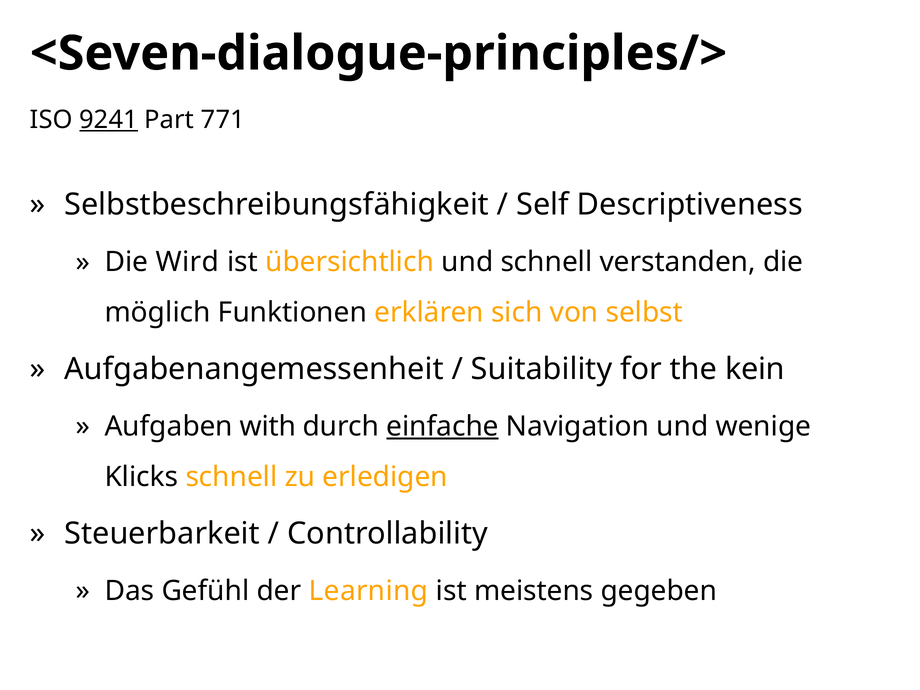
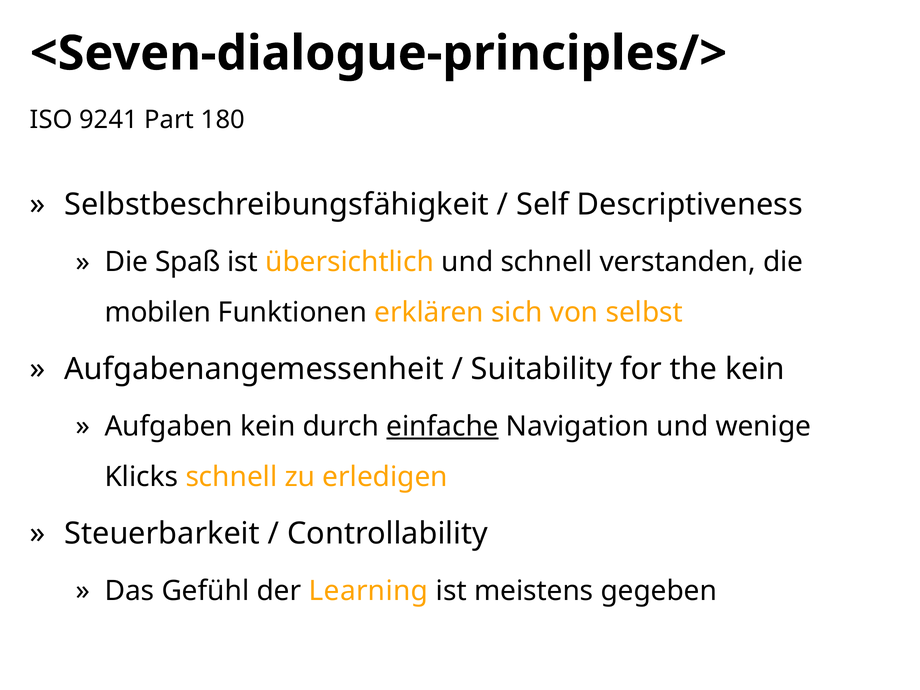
9241 underline: present -> none (109, 120)
771: 771 -> 180 (223, 120)
Wird: Wird -> Spaß (188, 262)
möglich: möglich -> mobilen (158, 313)
Aufgaben with: with -> kein (268, 426)
